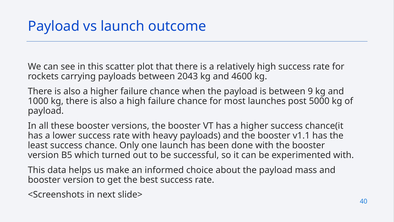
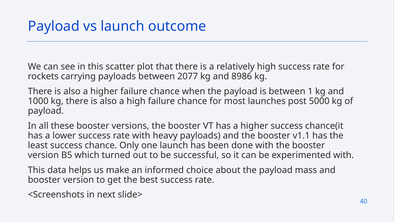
2043: 2043 -> 2077 (188, 76)
4600: 4600 -> 8986 (242, 76)
9: 9 -> 1 (310, 91)
